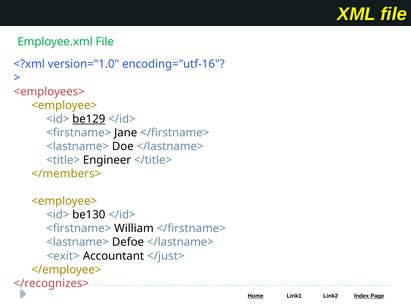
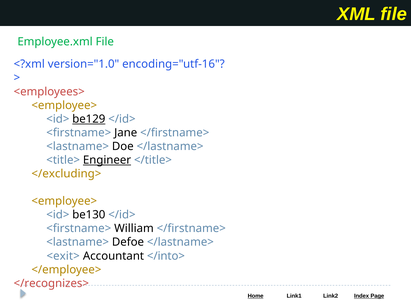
Engineer underline: none -> present (107, 160)
</members>: </members> -> </excluding> (66, 174)
</just>: </just> -> </into> (166, 256)
